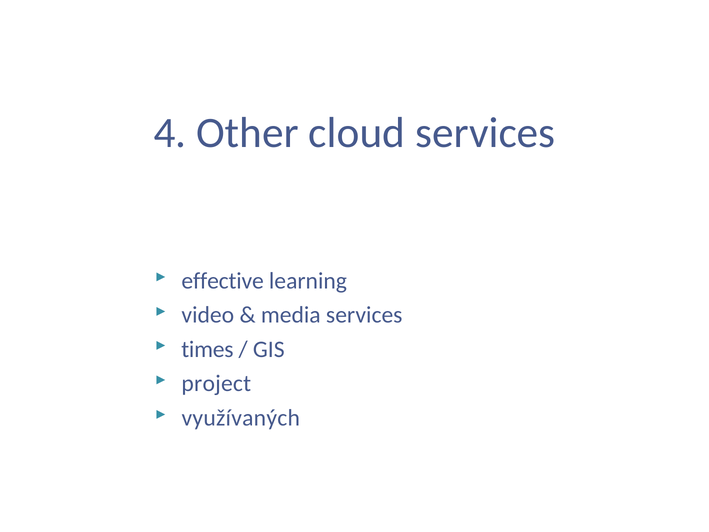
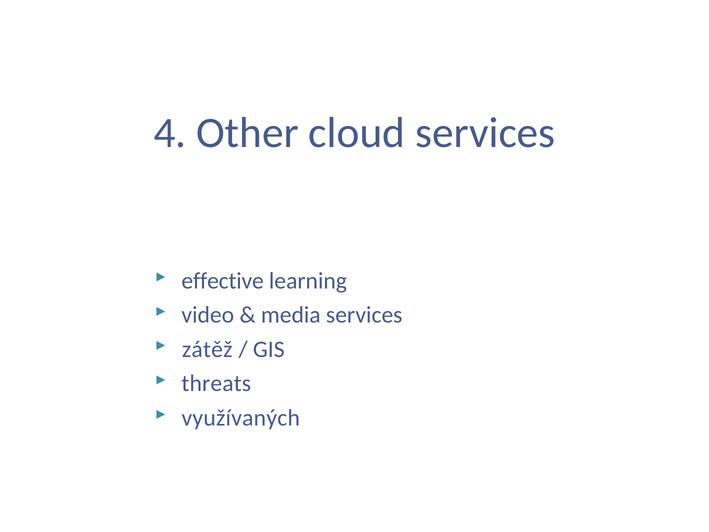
times: times -> zátěž (207, 349)
project: project -> threats (216, 383)
